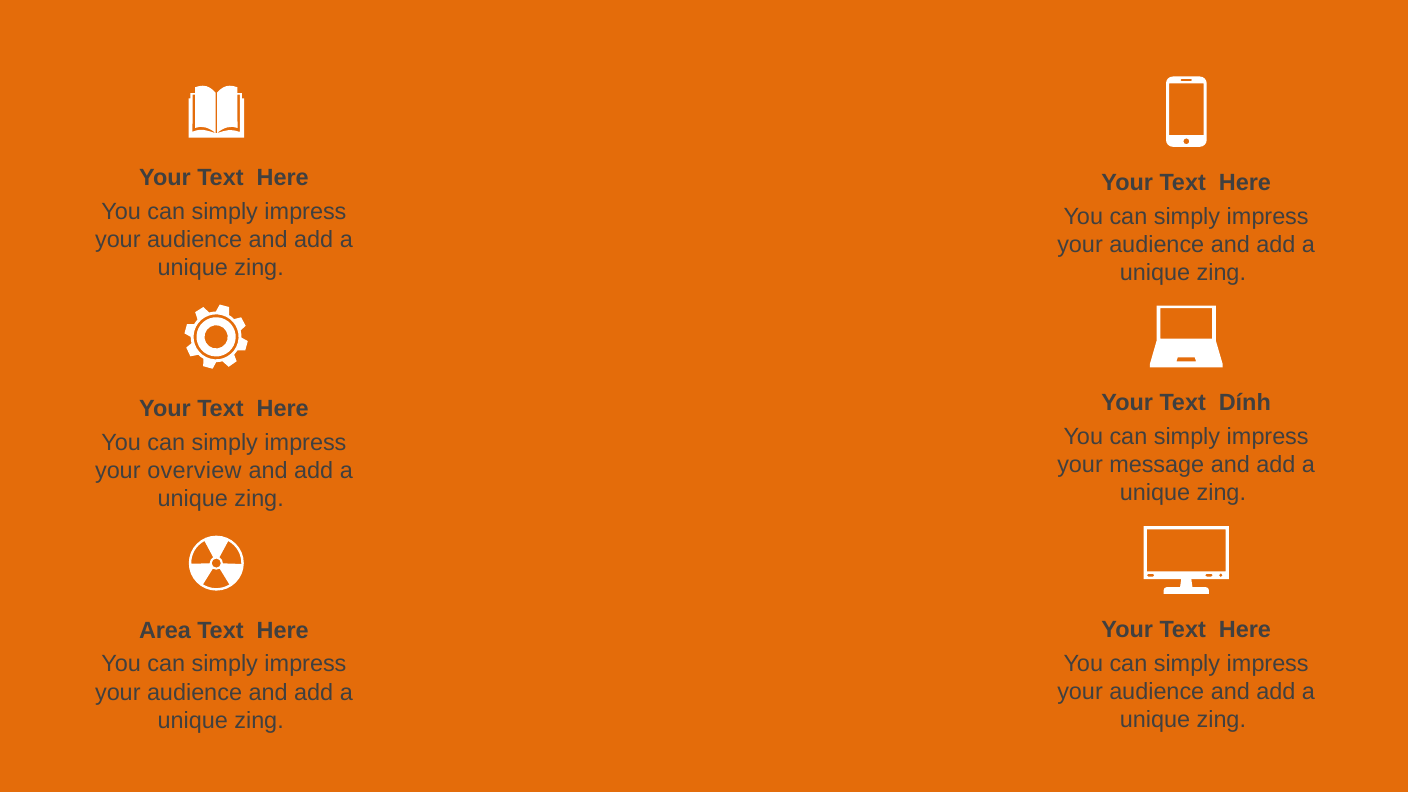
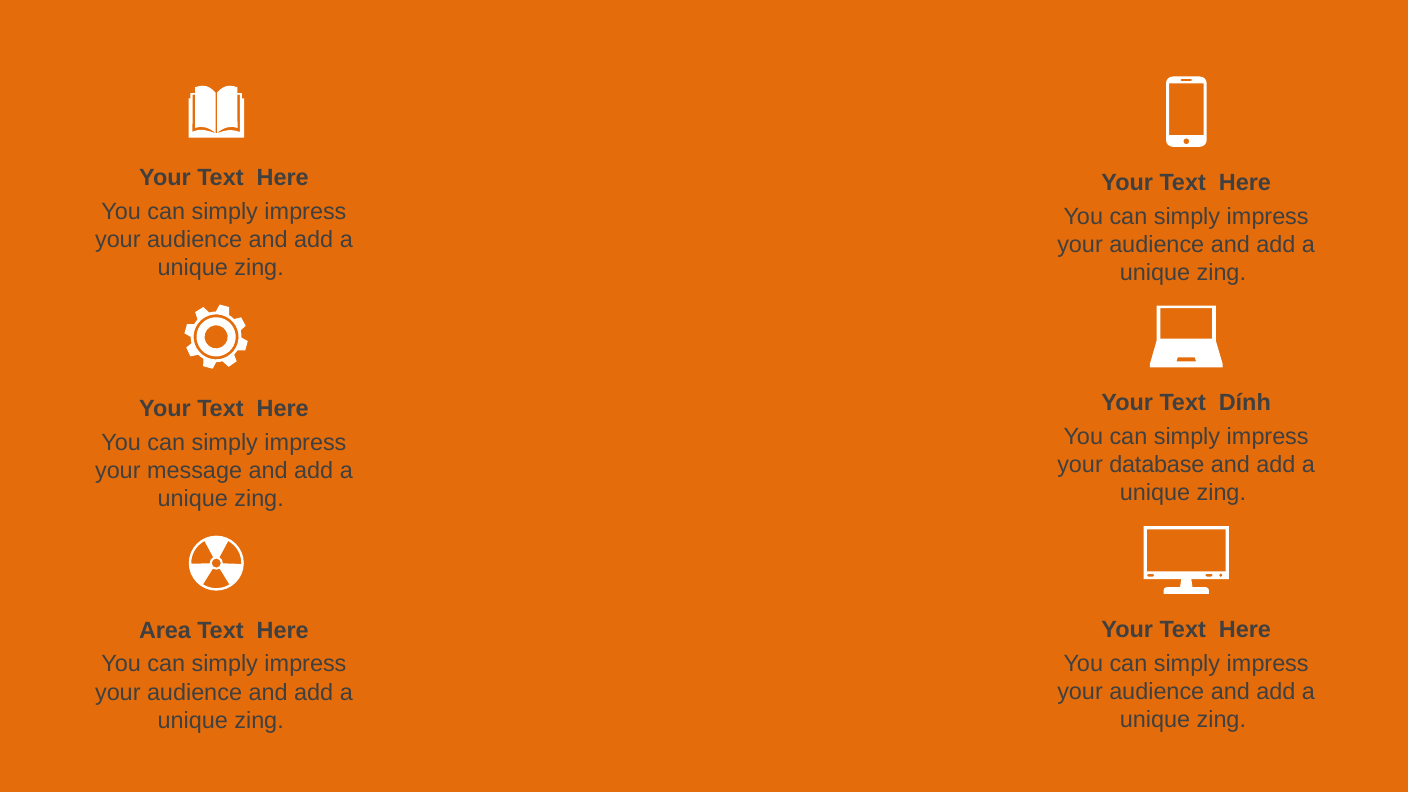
message: message -> database (1157, 465)
overview: overview -> message (195, 471)
